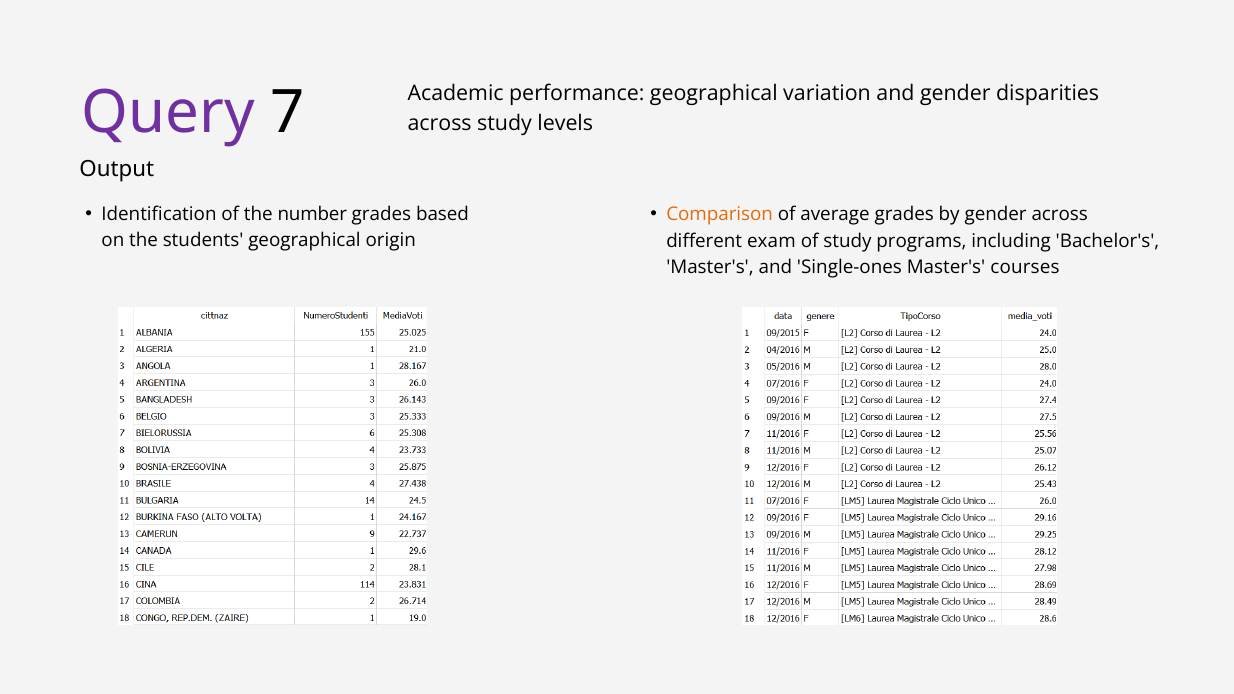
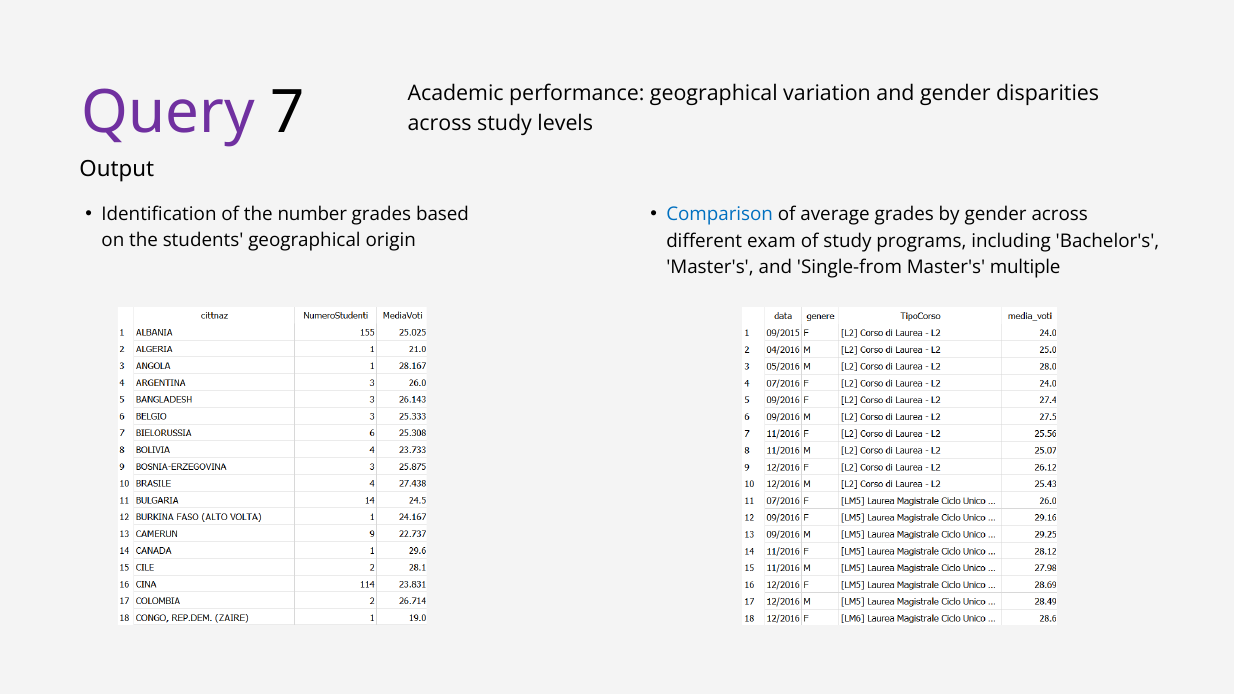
Comparison colour: orange -> blue (720, 214)
Single-ones: Single-ones -> Single-from (849, 267)
courses: courses -> multiple (1025, 267)
